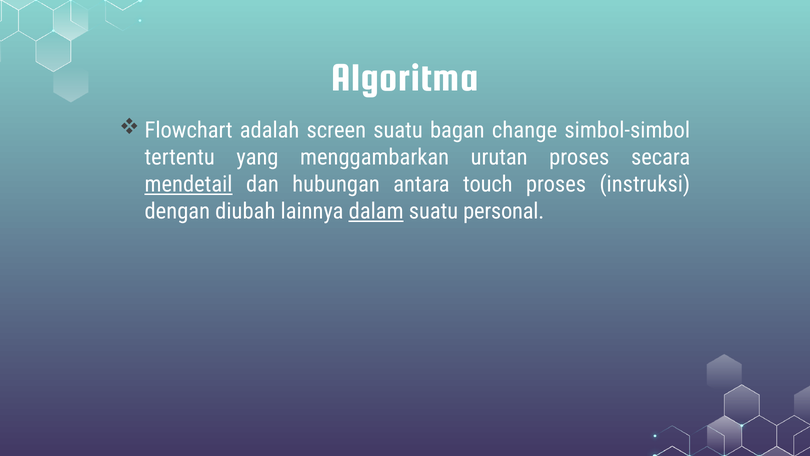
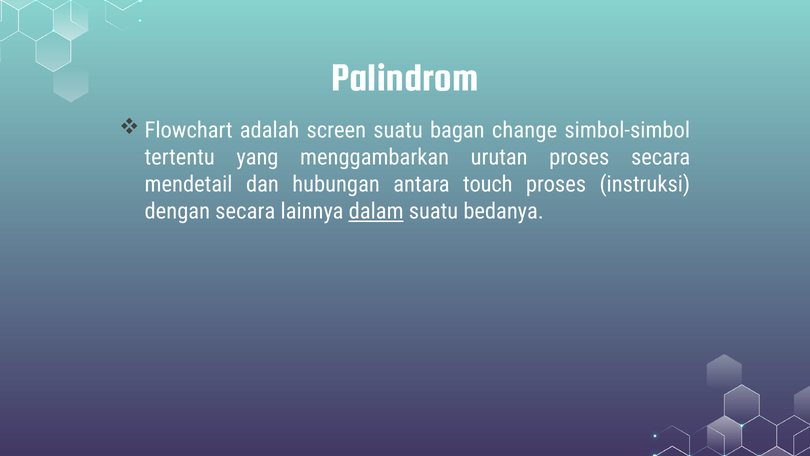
Algoritma: Algoritma -> Palindrom (405, 77)
mendetail underline: present -> none (189, 184)
dengan diubah: diubah -> secara (245, 211)
personal: personal -> bedanya (504, 211)
